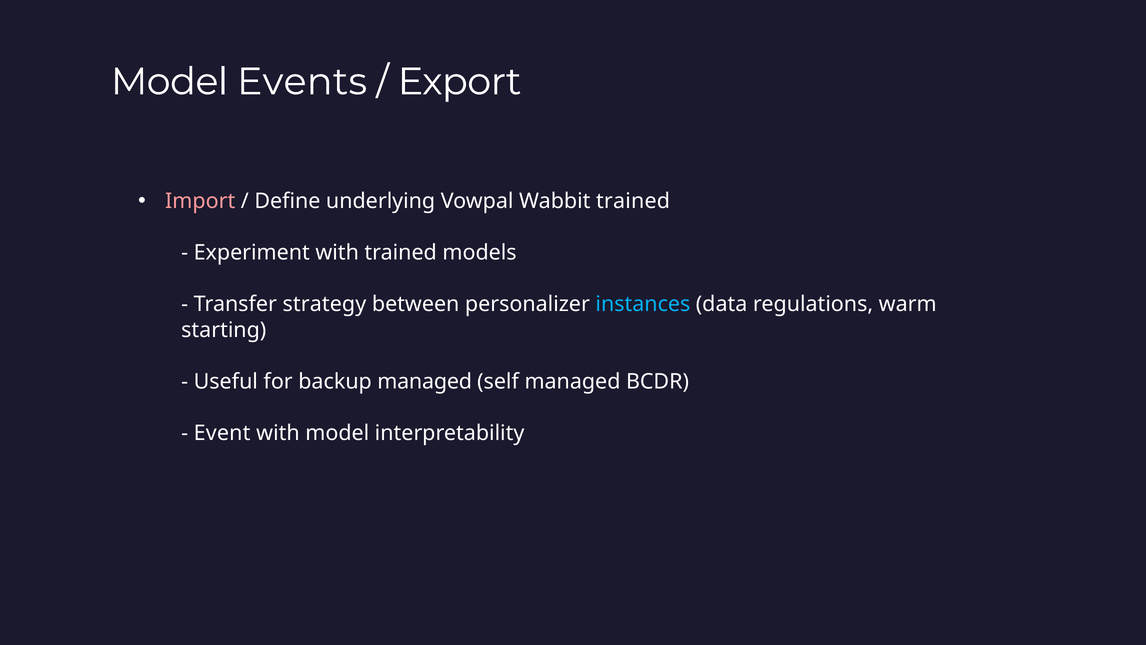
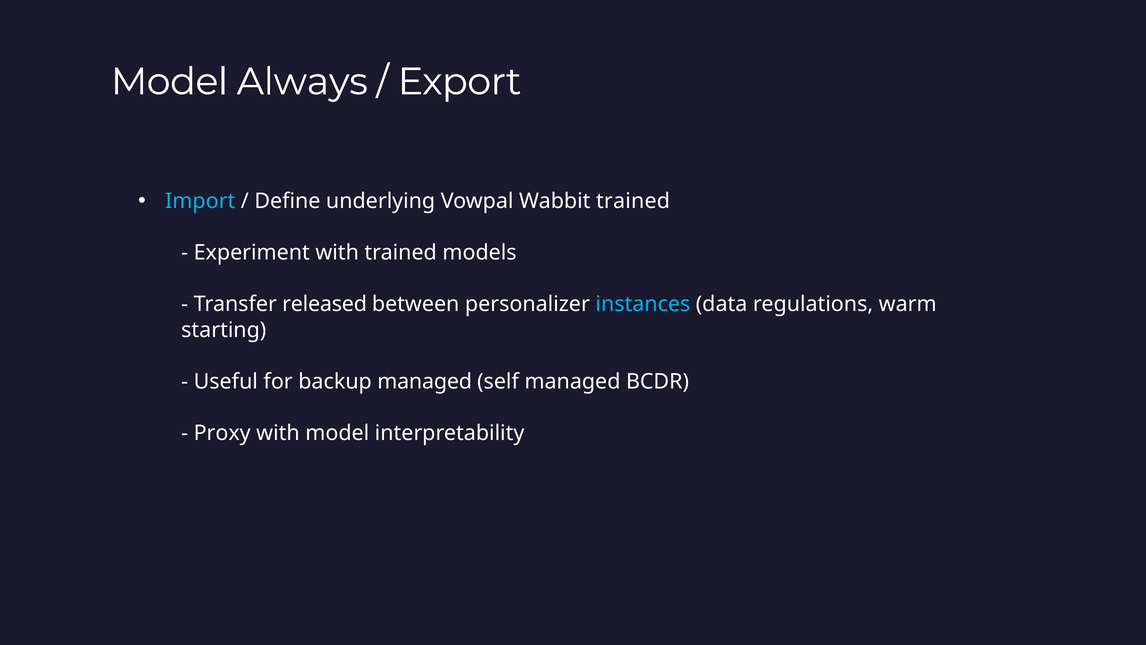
Events: Events -> Always (302, 82)
Import colour: pink -> light blue (200, 201)
strategy: strategy -> released (325, 304)
Event: Event -> Proxy (222, 433)
